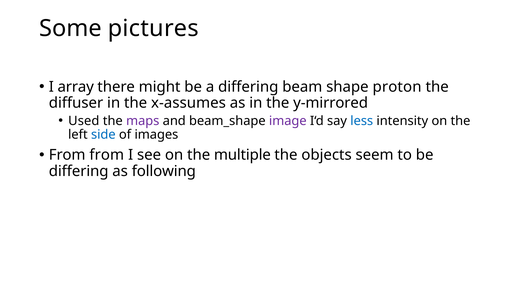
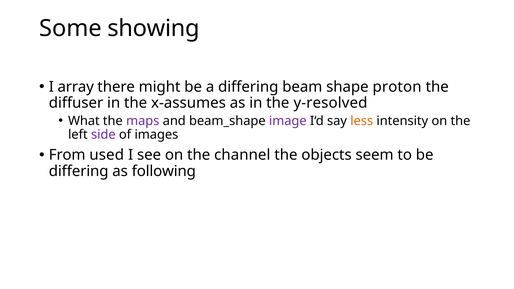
pictures: pictures -> showing (154, 29)
y-mirrored: y-mirrored -> y-resolved (330, 103)
Used: Used -> What (84, 121)
less colour: blue -> orange (362, 121)
side colour: blue -> purple (103, 135)
From from: from -> used (107, 155)
multiple: multiple -> channel (242, 155)
